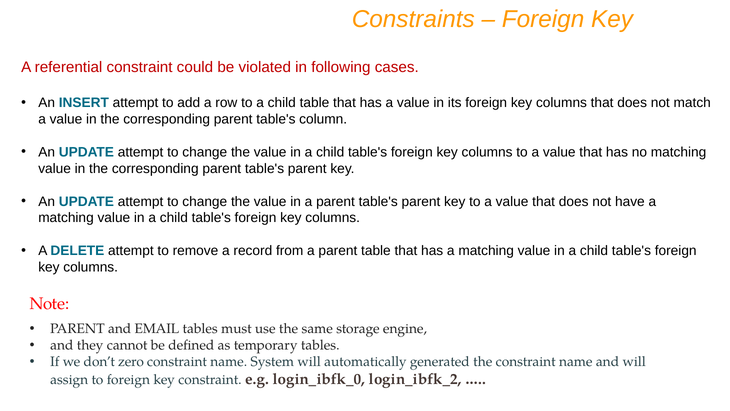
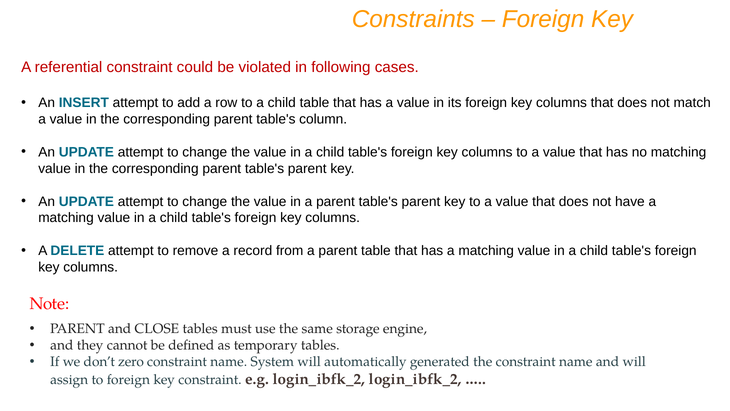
EMAIL: EMAIL -> CLOSE (157, 329)
e.g login_ibfk_0: login_ibfk_0 -> login_ibfk_2 (319, 379)
